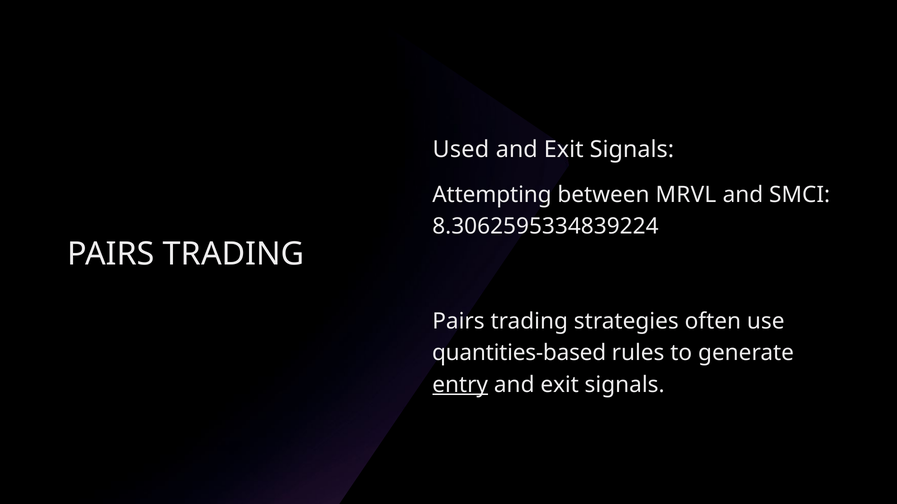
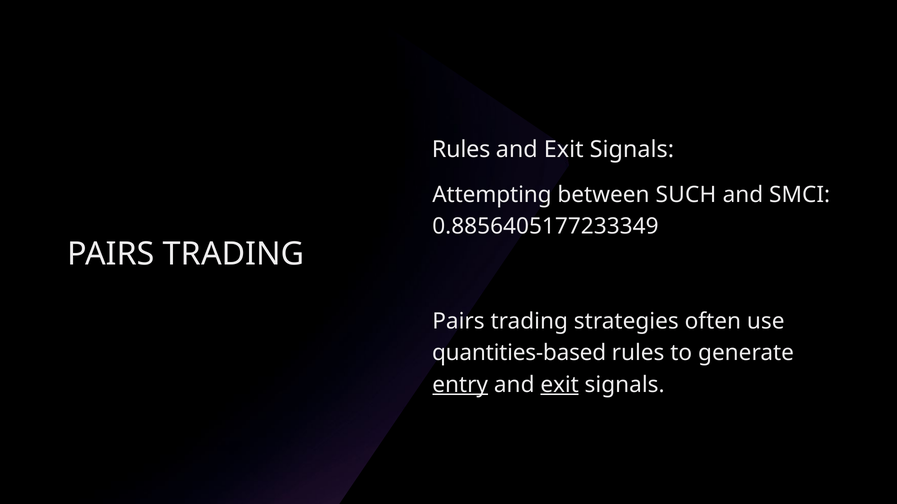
Used: Used -> Rules (461, 150)
MRVL: MRVL -> SUCH (686, 195)
8.3062595334839224: 8.3062595334839224 -> 0.8856405177233349 (545, 226)
exit underline: none -> present (560, 385)
